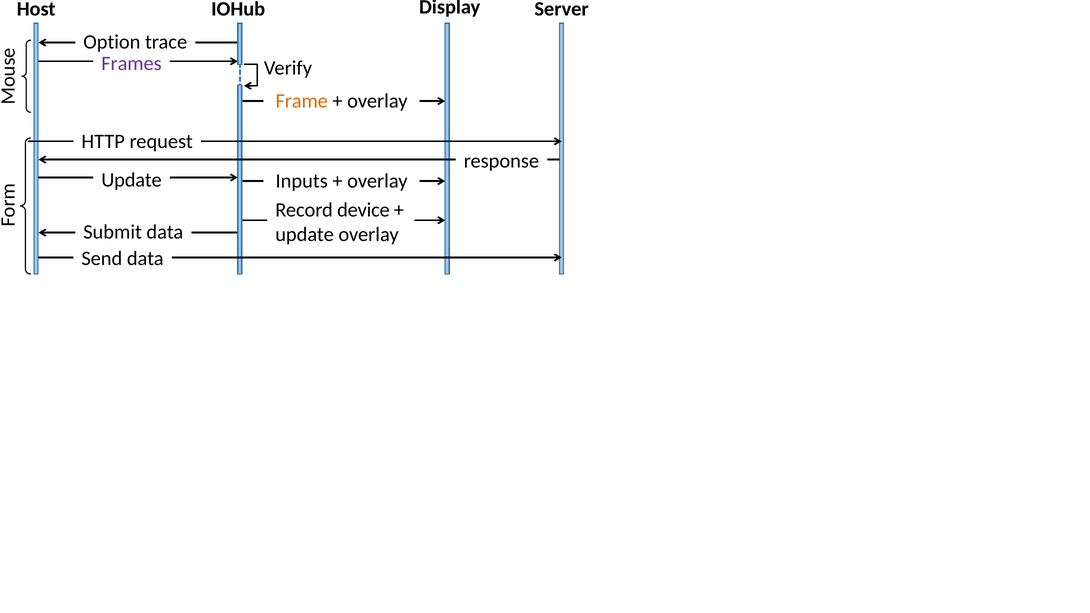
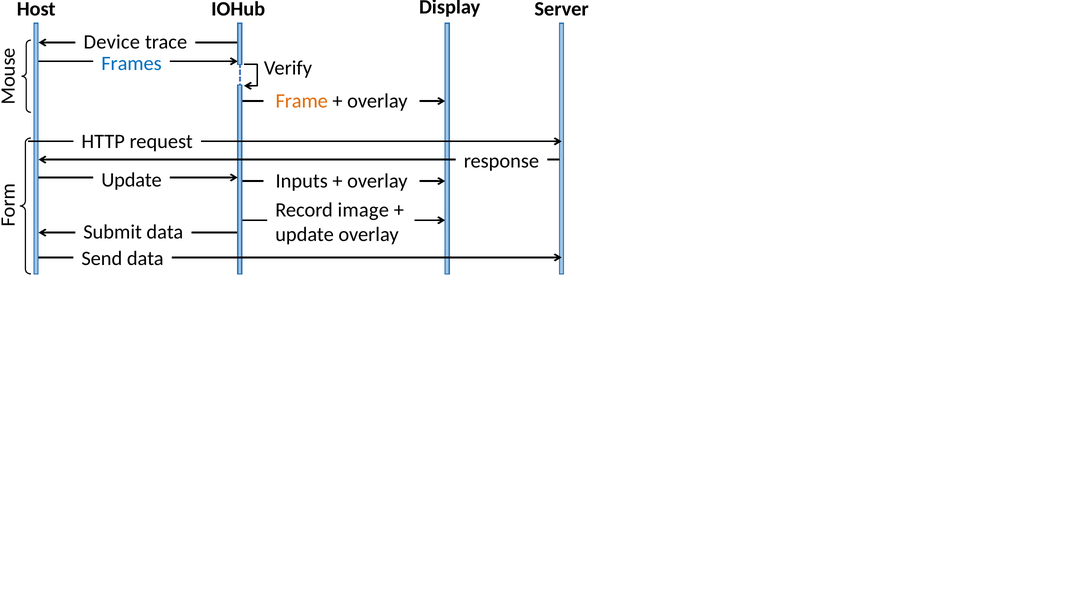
Option: Option -> Device (112, 42)
Frames colour: purple -> blue (131, 64)
device: device -> image (363, 210)
